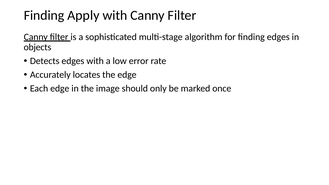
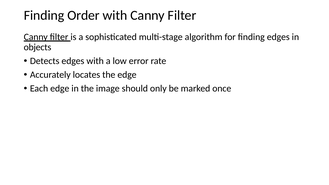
Apply: Apply -> Order (84, 15)
